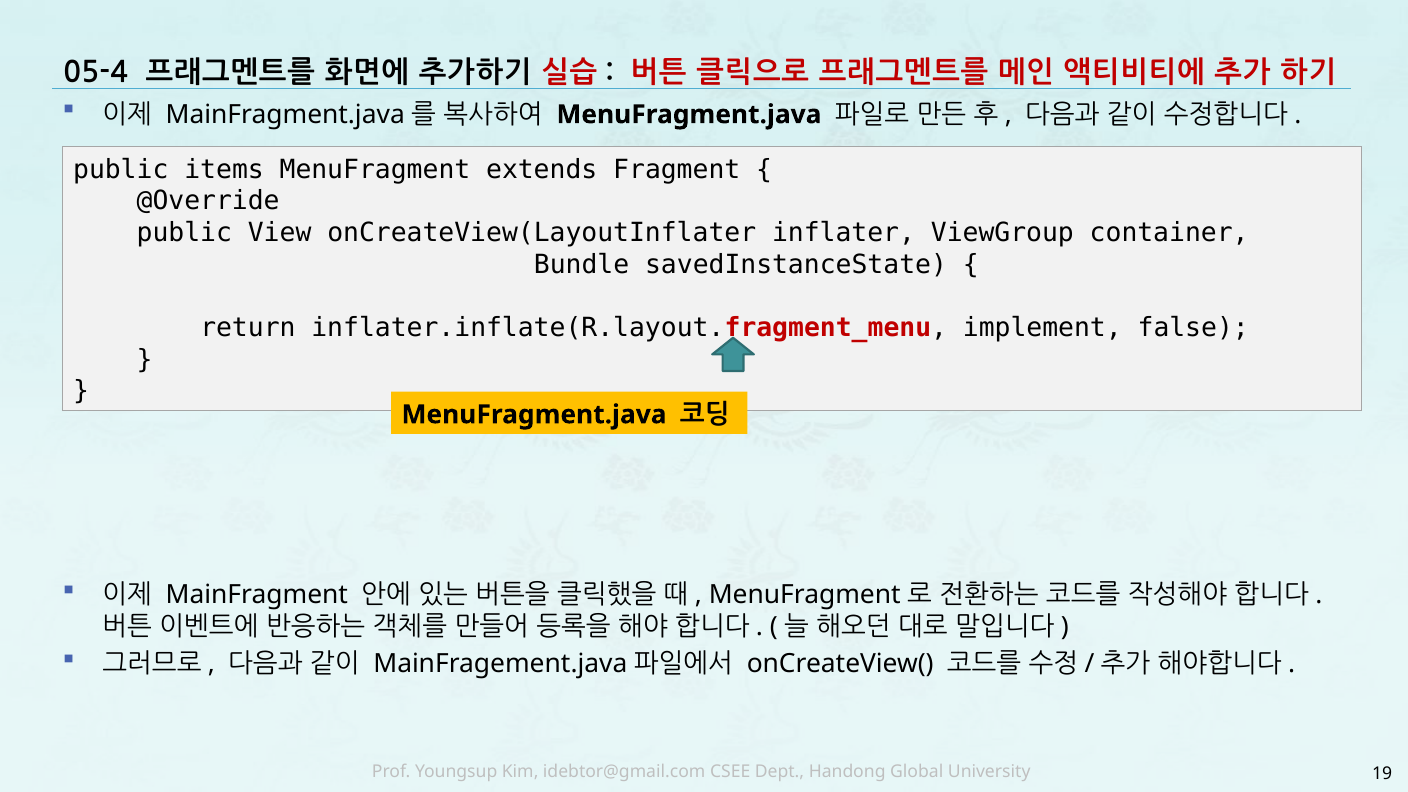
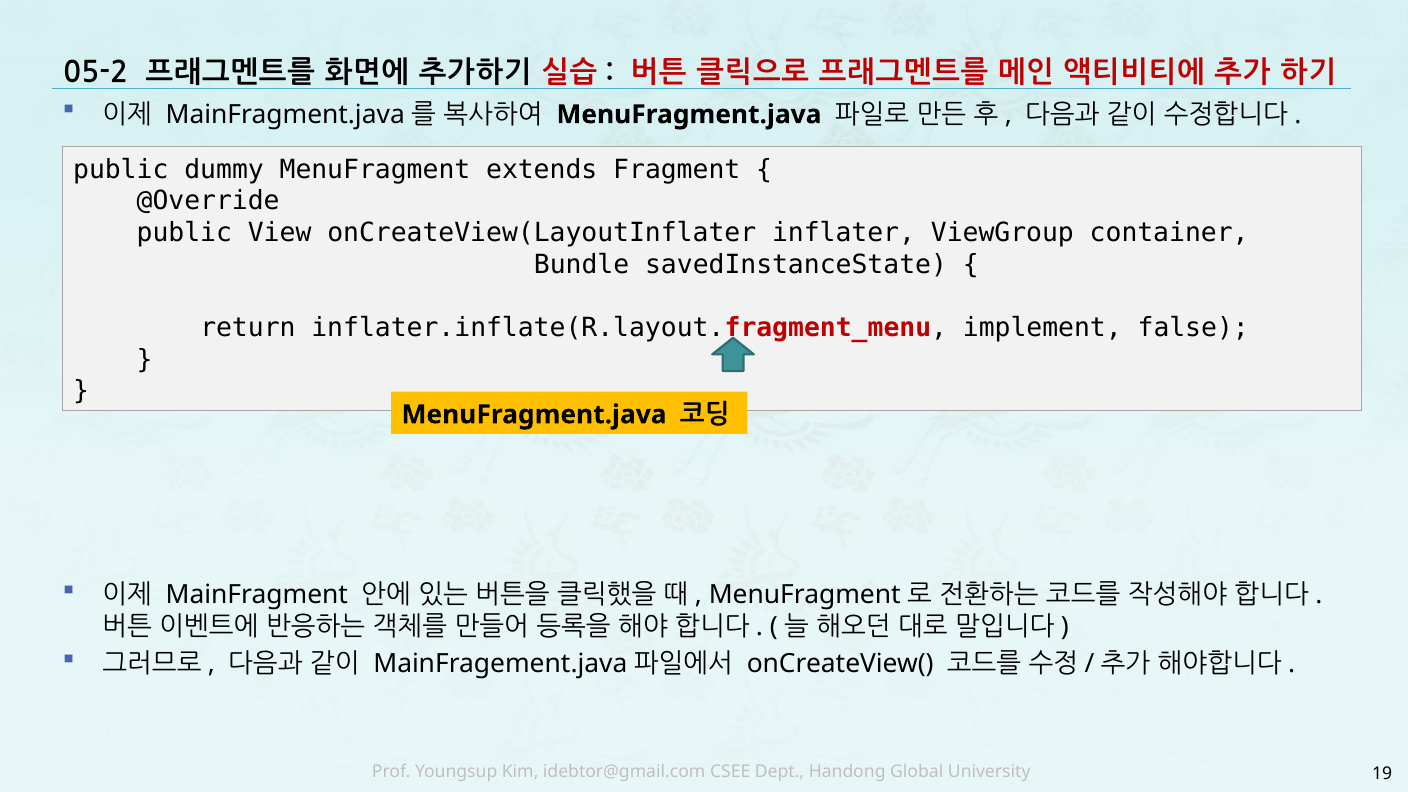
05-4: 05-4 -> 05-2 (96, 72)
items: items -> dummy (224, 169)
